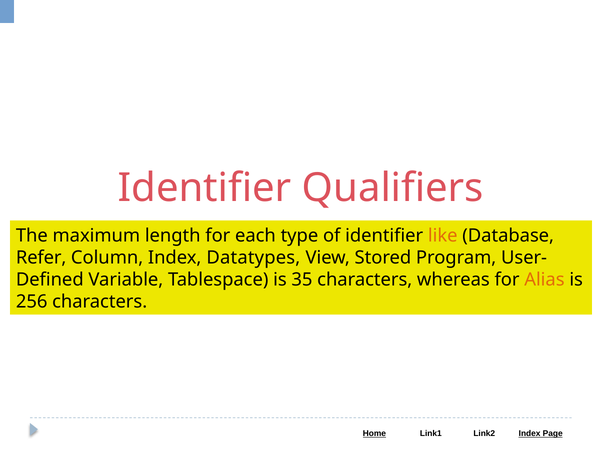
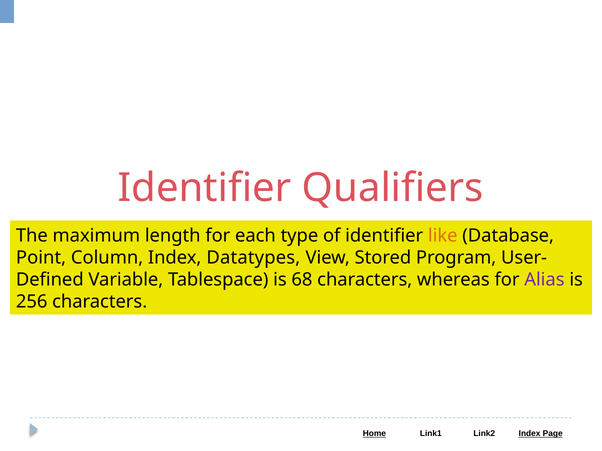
Refer: Refer -> Point (41, 258)
35: 35 -> 68 (302, 280)
Alias colour: orange -> purple (544, 280)
